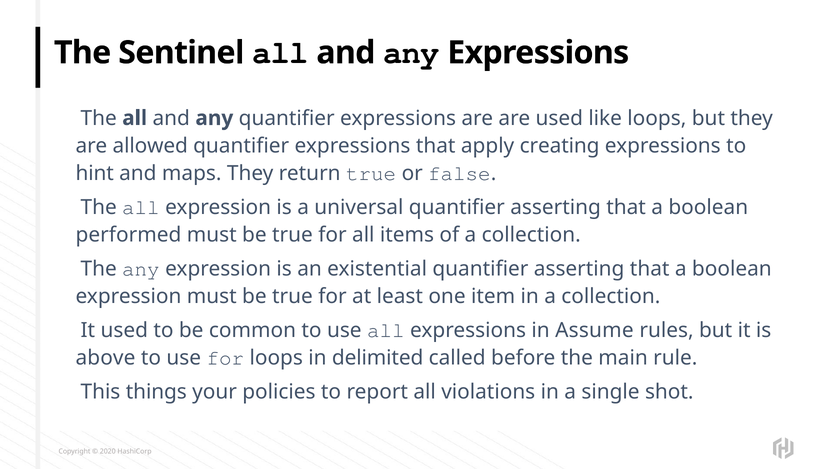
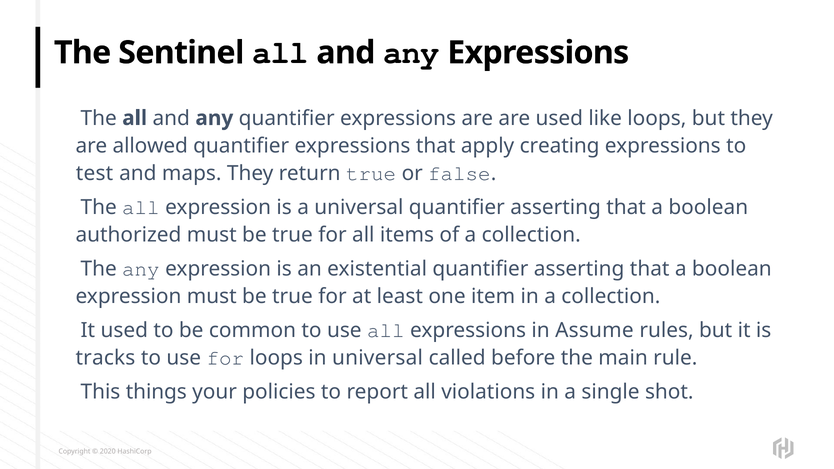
hint: hint -> test (95, 173)
performed: performed -> authorized (128, 235)
above: above -> tracks (105, 358)
in delimited: delimited -> universal (378, 358)
